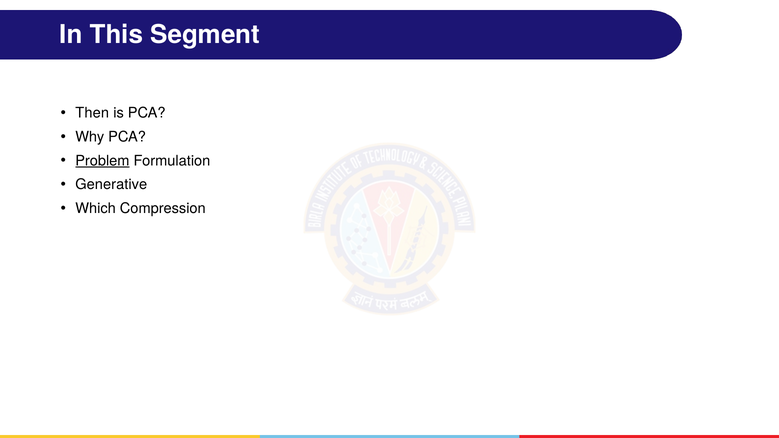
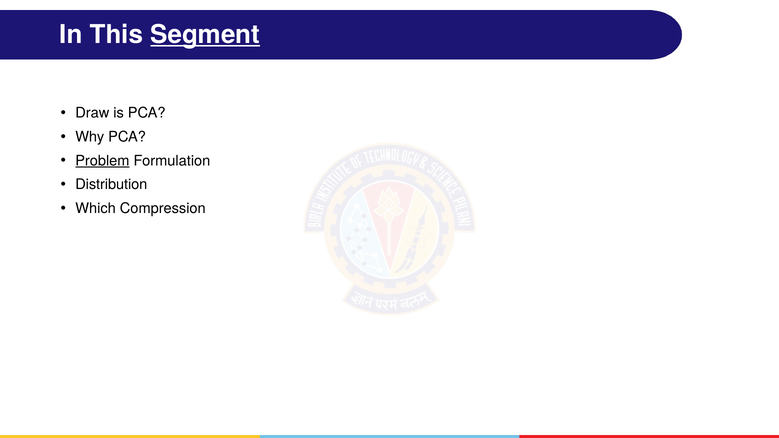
Segment underline: none -> present (205, 35)
Then: Then -> Draw (92, 113)
Generative: Generative -> Distribution (111, 185)
